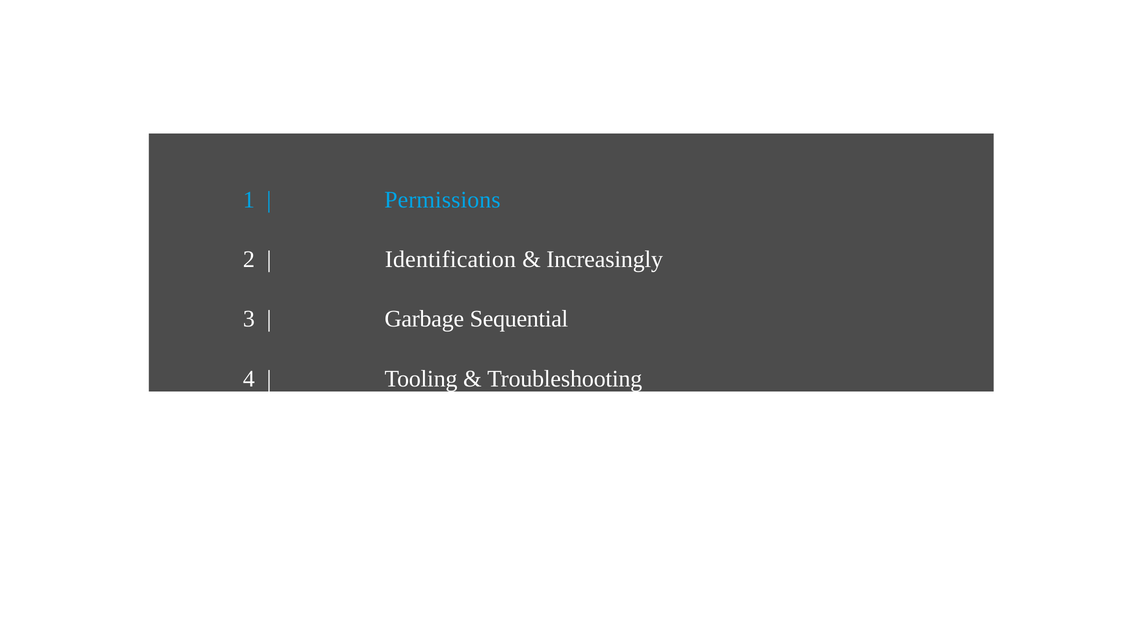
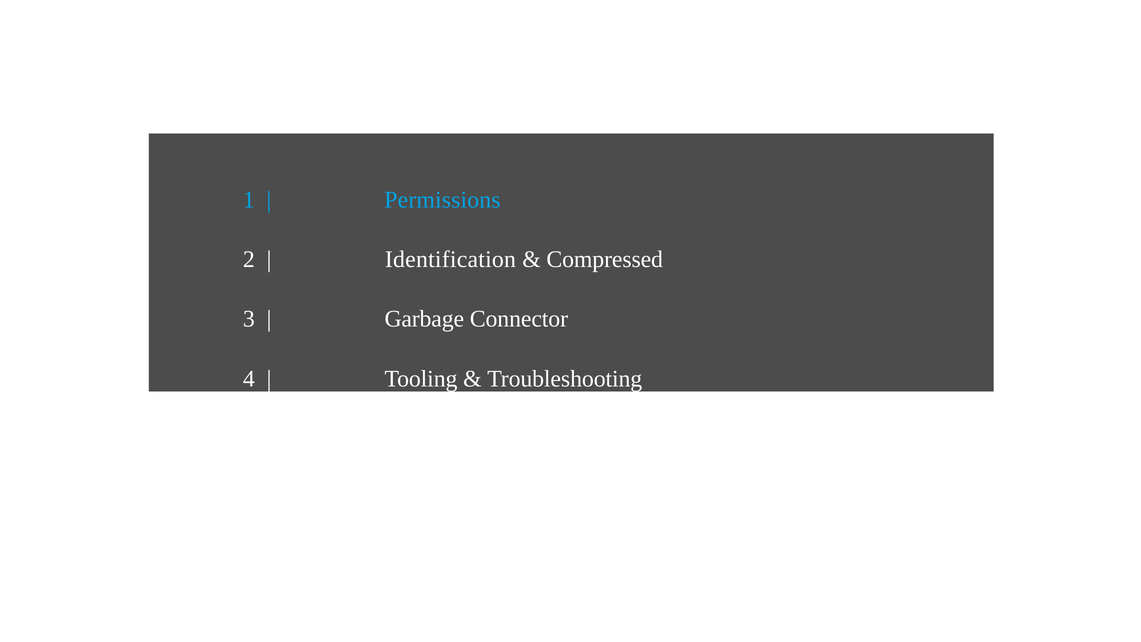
Increasingly: Increasingly -> Compressed (605, 259)
Sequential: Sequential -> Connector (519, 319)
